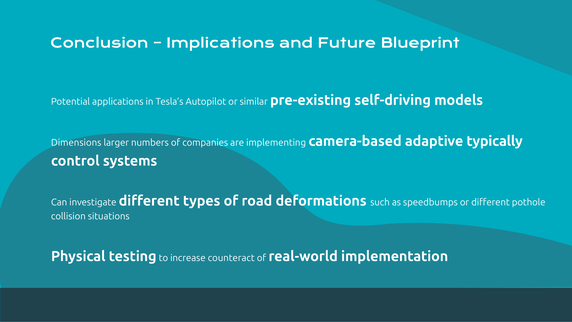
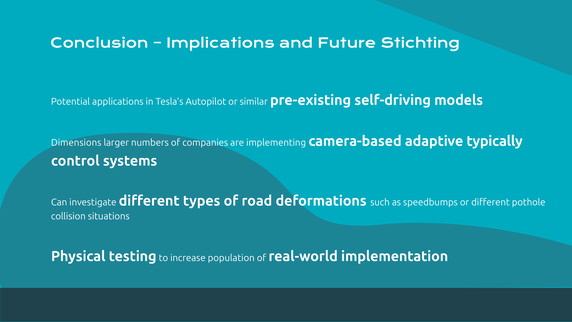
Blueprint: Blueprint -> Stichting (420, 43)
counteract: counteract -> population (231, 258)
